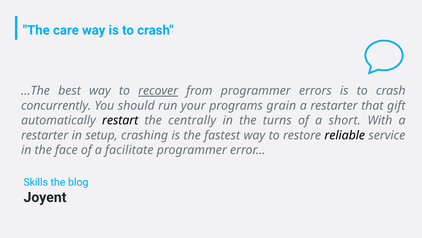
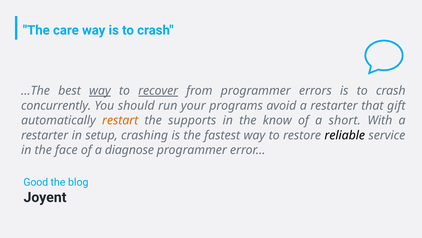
way underline: none -> present (100, 91)
grain: grain -> avoid (281, 105)
restart colour: black -> orange (120, 120)
centrally: centrally -> supports (192, 120)
turns: turns -> know (277, 120)
facilitate: facilitate -> diagnose (129, 150)
Skills: Skills -> Good (36, 182)
